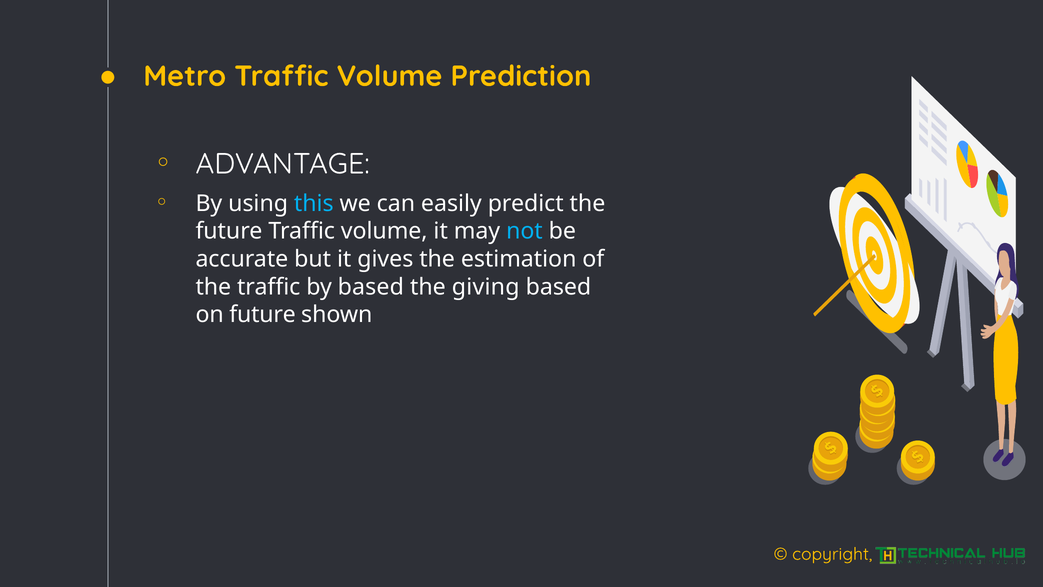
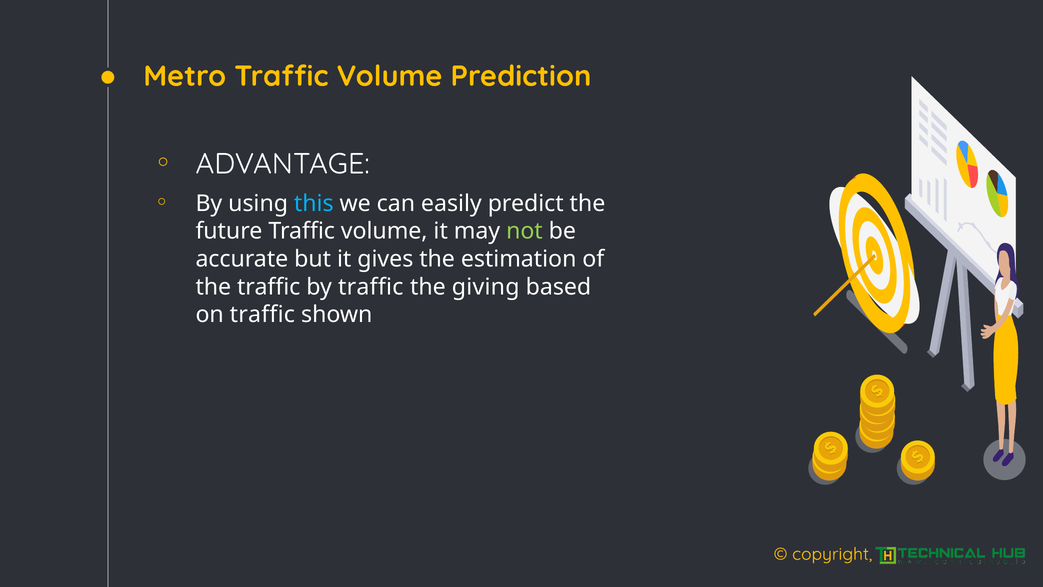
not colour: light blue -> light green (524, 231)
by based: based -> traffic (371, 287)
on future: future -> traffic (262, 315)
